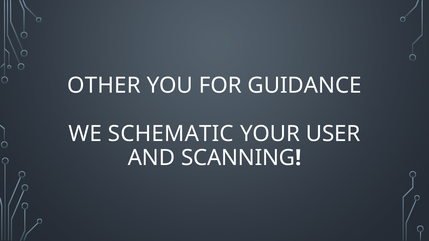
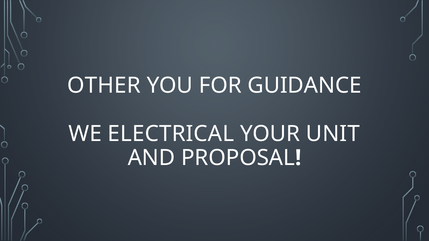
SCHEMATIC: SCHEMATIC -> ELECTRICAL (171, 134)
USER: USER -> UNIT (333, 134)
SCANNING: SCANNING -> PROPOSAL (238, 158)
